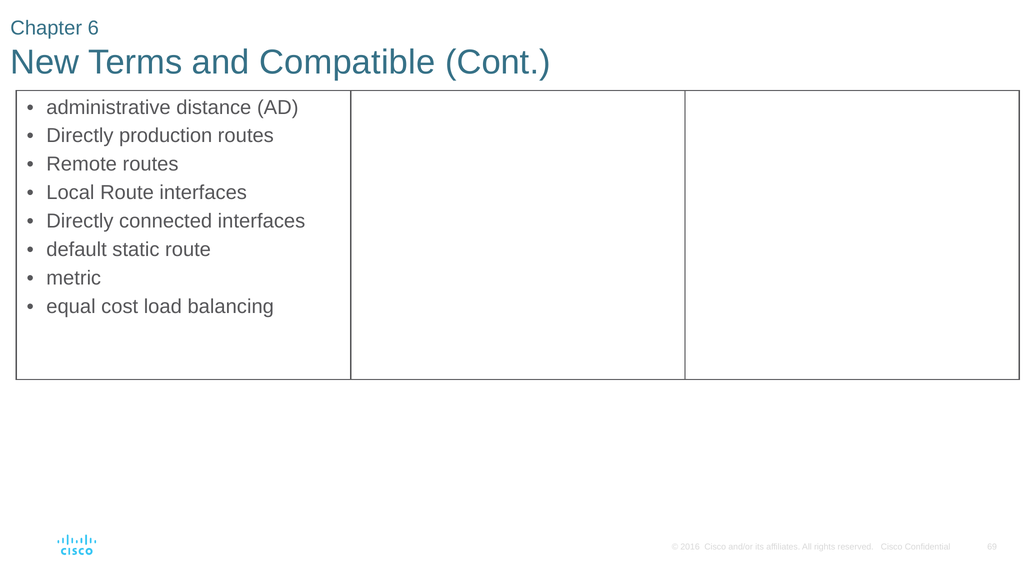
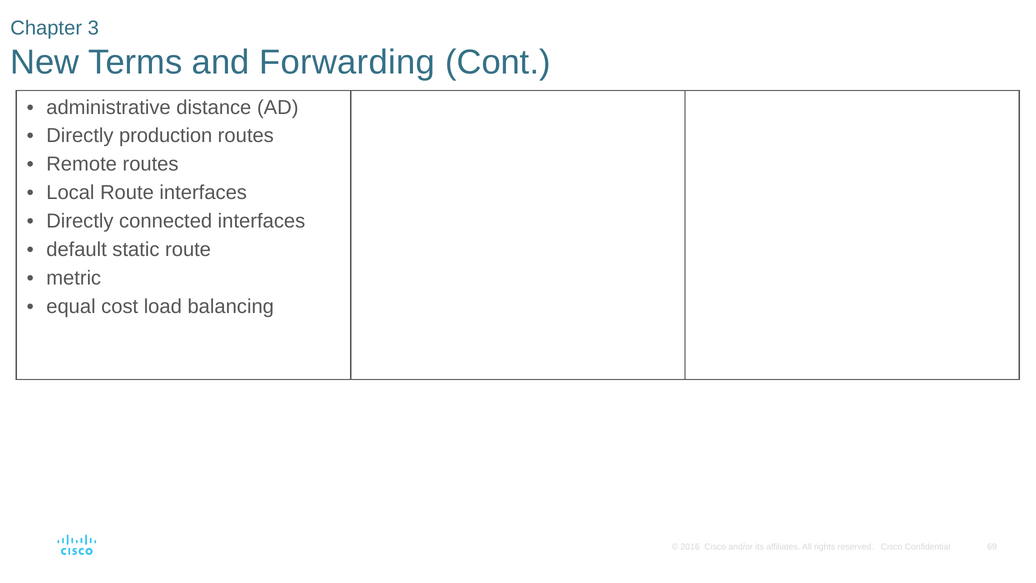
6: 6 -> 3 (93, 28)
Compatible: Compatible -> Forwarding (347, 62)
